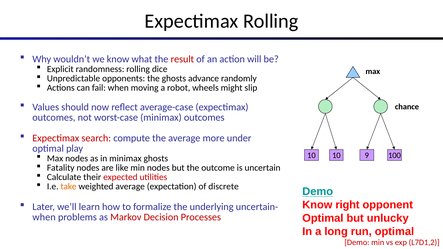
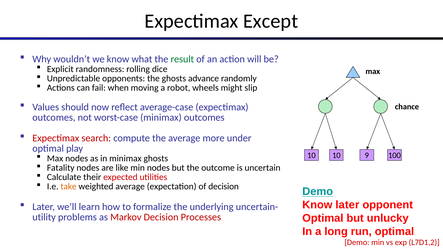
Expectimax Rolling: Rolling -> Except (271, 21)
result colour: red -> green (182, 59)
of discrete: discrete -> decision (224, 187)
Know right: right -> later (347, 205)
when: when -> utility (44, 217)
